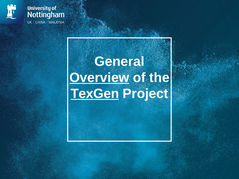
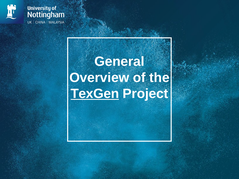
Overview underline: present -> none (99, 78)
